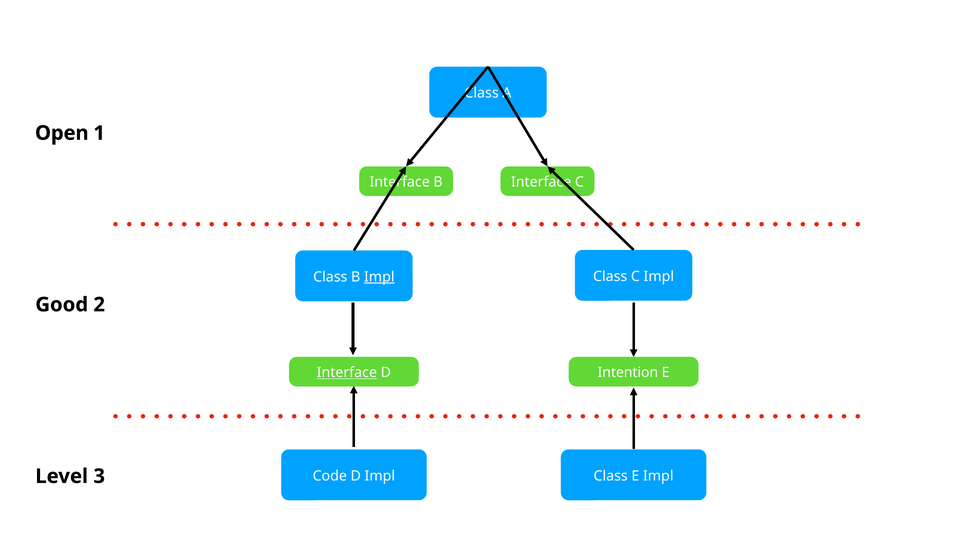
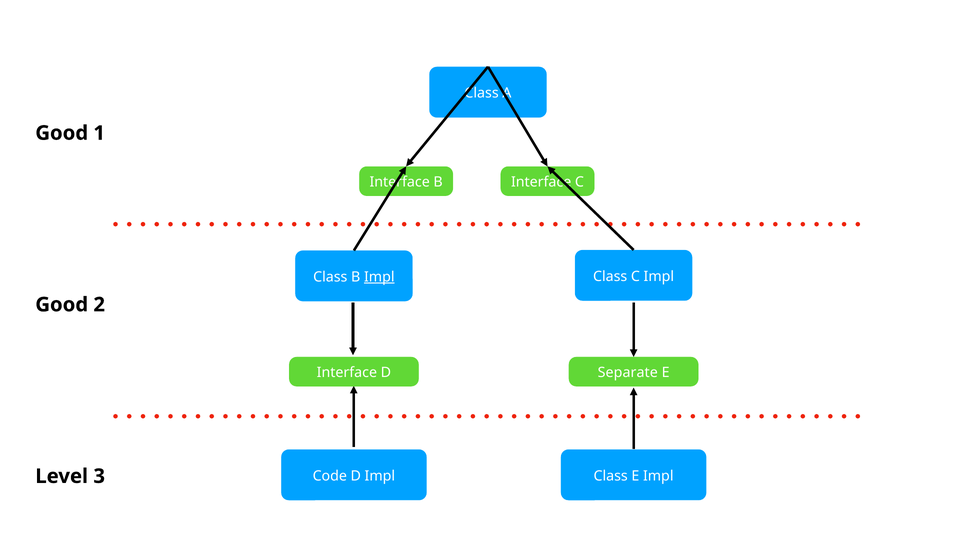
Open: Open -> Good (62, 133)
Interface underline: present -> none (347, 373)
Intention: Intention -> Separate (628, 373)
